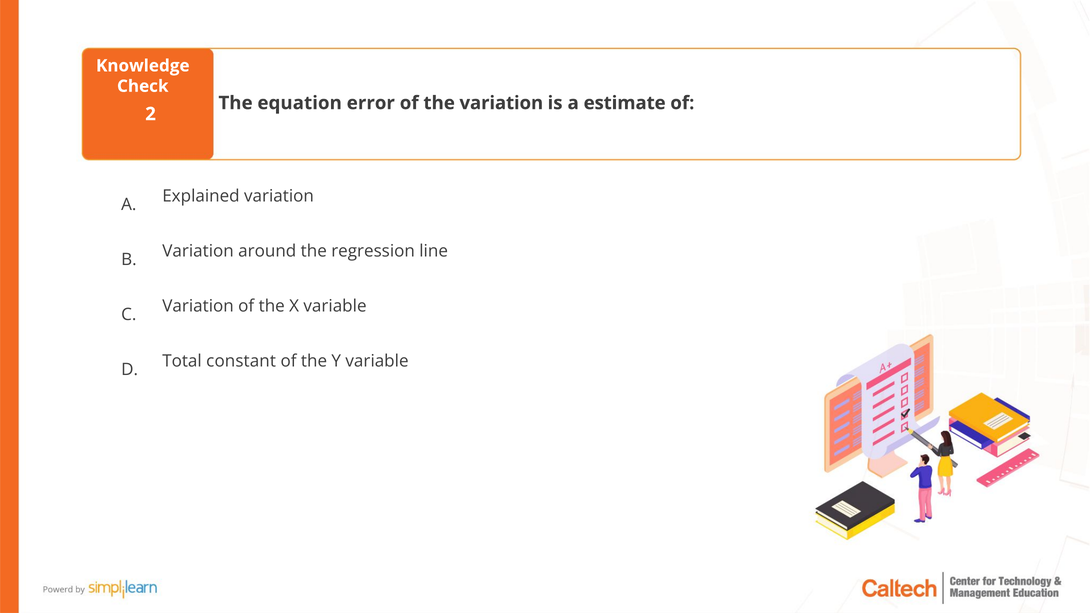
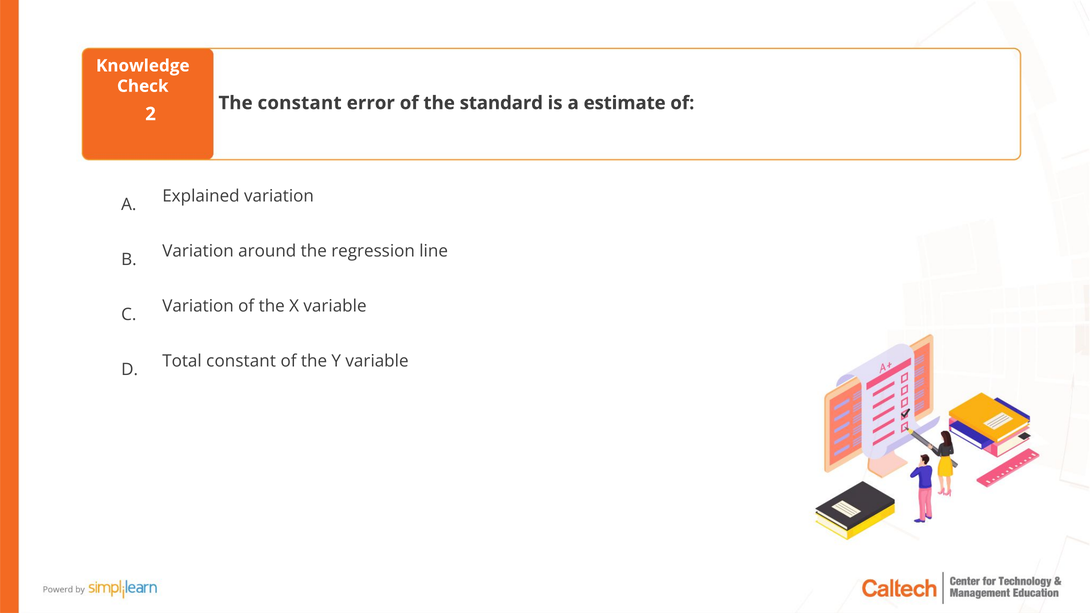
The equation: equation -> constant (300, 103)
the variation: variation -> standard (501, 103)
